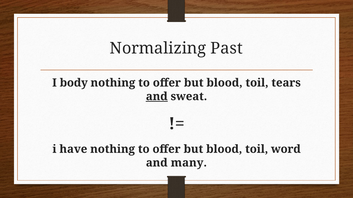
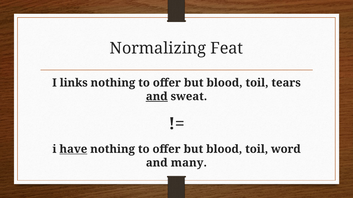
Past: Past -> Feat (227, 48)
body: body -> links (74, 83)
have underline: none -> present (73, 150)
